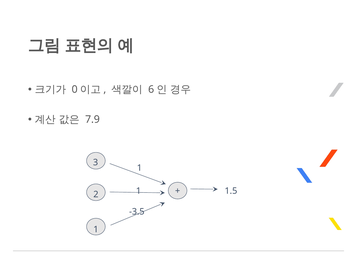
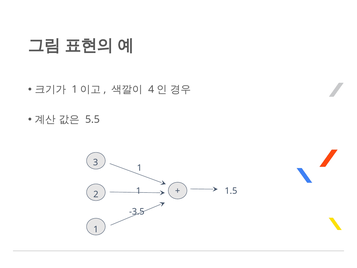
0: 0 -> 1 (75, 89)
6: 6 -> 4 (151, 89)
7.9: 7.9 -> 5.5 (92, 119)
